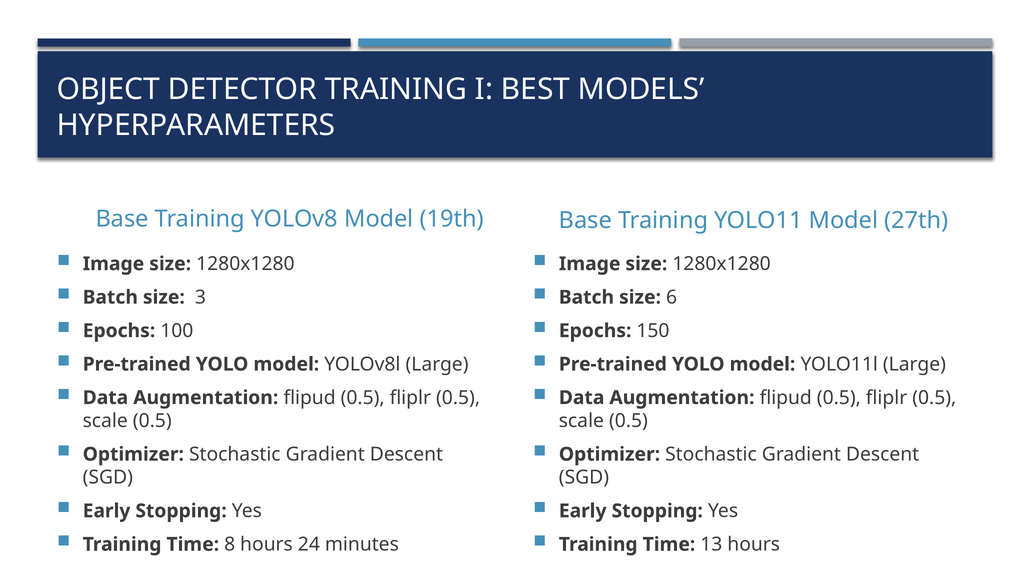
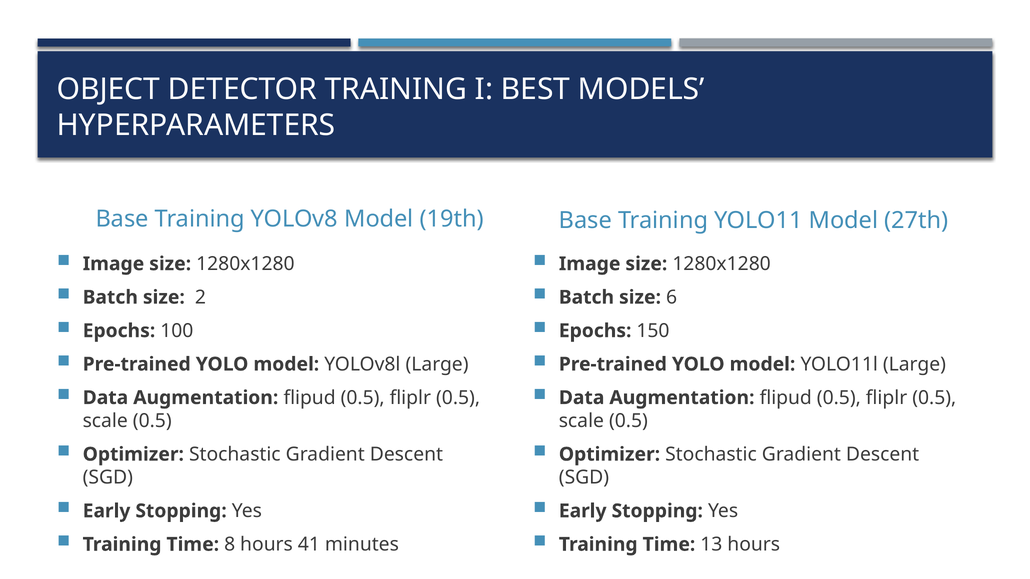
3: 3 -> 2 (200, 297)
24: 24 -> 41 (309, 545)
